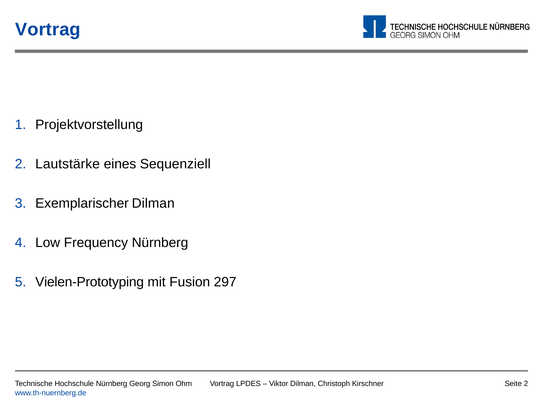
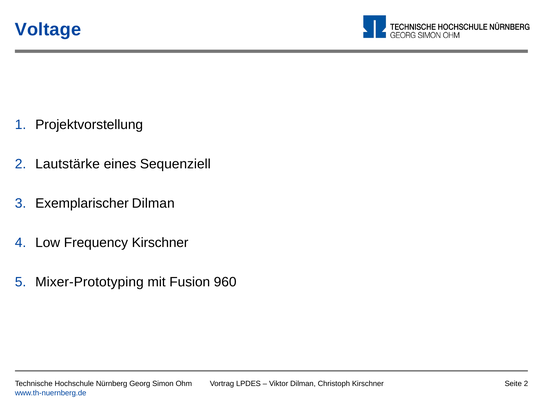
Vortrag: Vortrag -> Voltage (48, 29)
Frequency Nürnberg: Nürnberg -> Kirschner (160, 243)
Vielen-Prototyping: Vielen-Prototyping -> Mixer-Prototyping (89, 282)
297: 297 -> 960 (225, 282)
